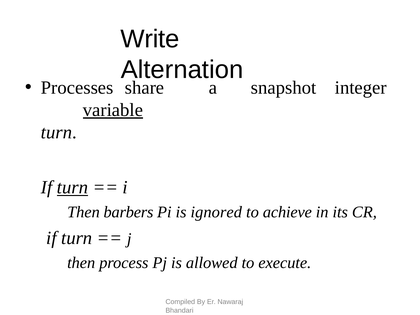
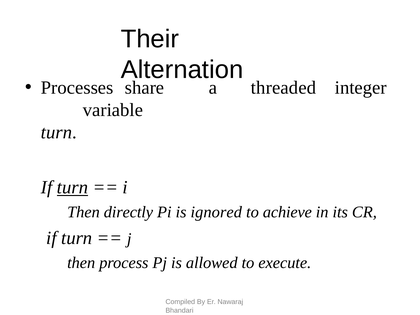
Write: Write -> Their (150, 39)
snapshot: snapshot -> threaded (284, 88)
variable underline: present -> none (113, 110)
barbers: barbers -> directly (128, 212)
